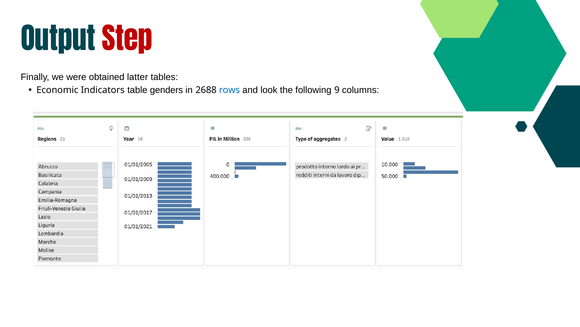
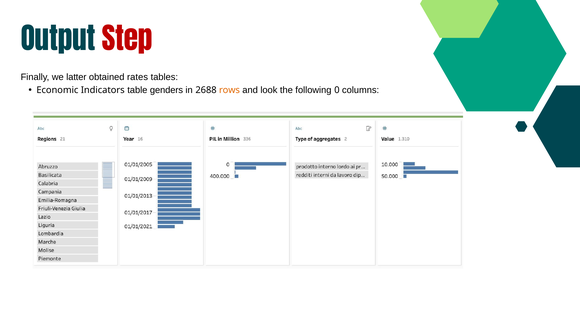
were: were -> latter (76, 77)
latter: latter -> rates (138, 77)
rows colour: blue -> orange (229, 90)
9: 9 -> 0 (337, 90)
